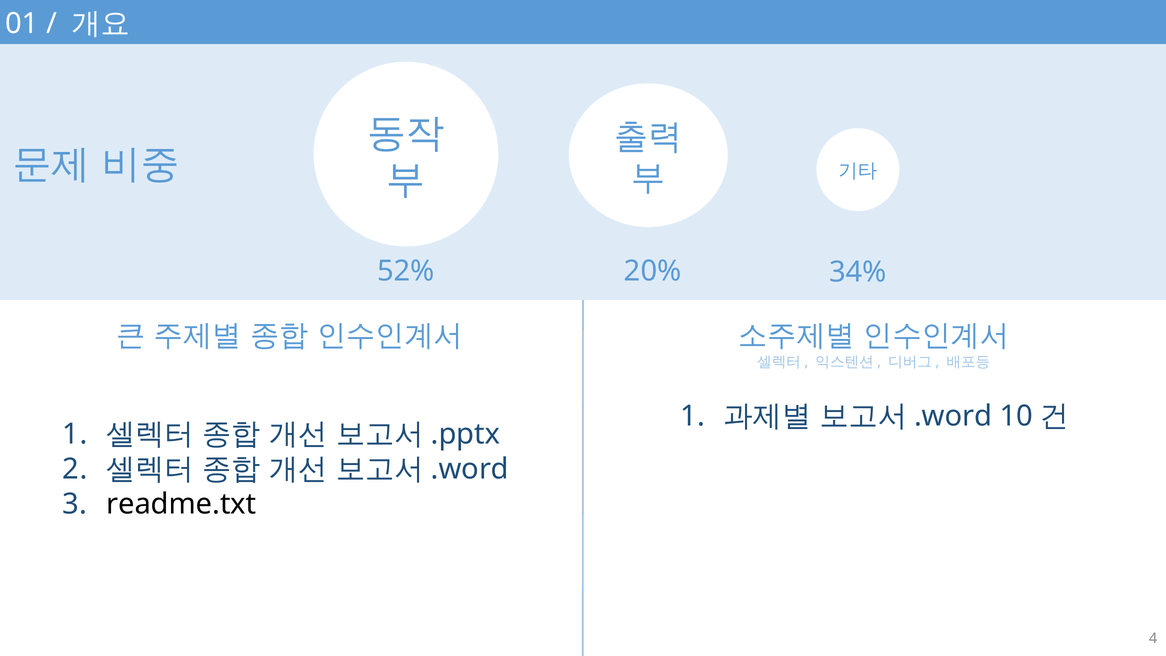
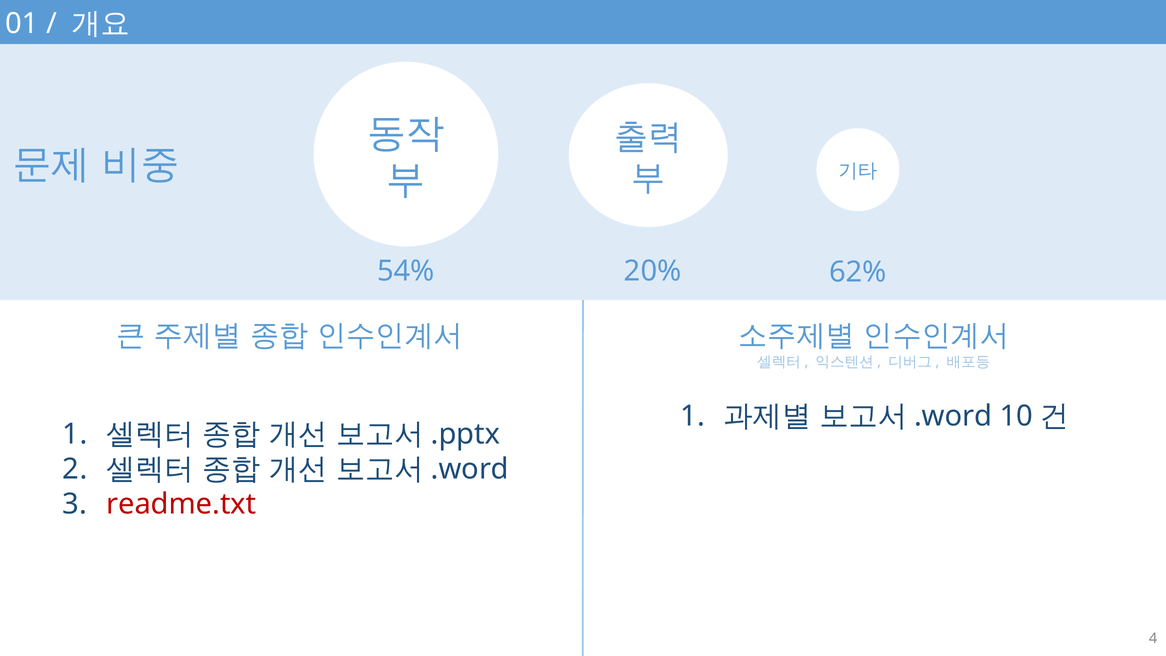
52%: 52% -> 54% (406, 271)
34%: 34% -> 62% (858, 272)
readme.txt colour: black -> red (181, 504)
